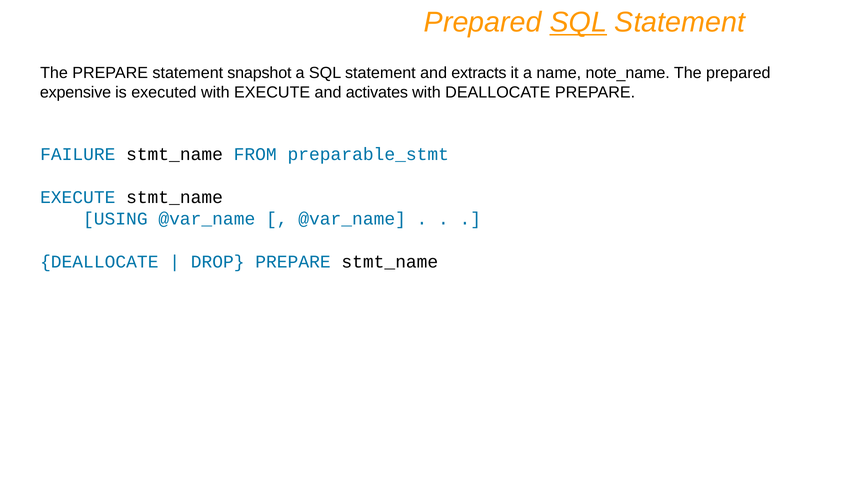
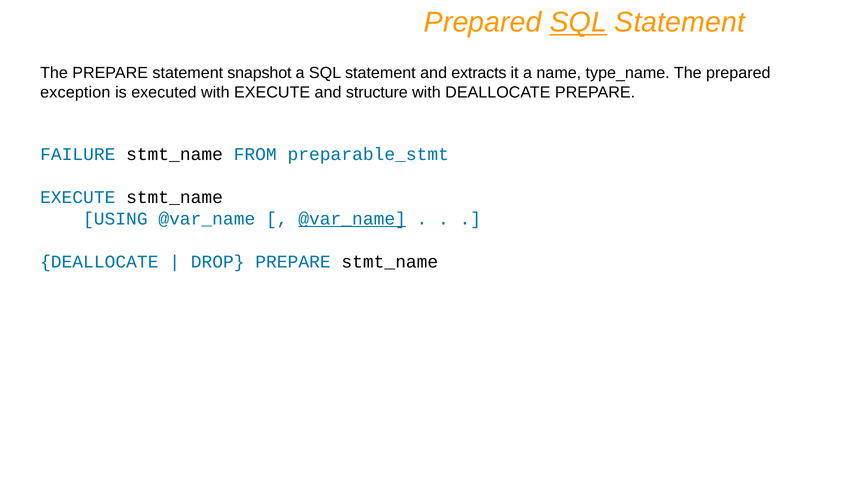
note_name: note_name -> type_name (628, 73)
expensive: expensive -> exception (75, 92)
activates: activates -> structure (377, 92)
@var_name underline: none -> present (352, 219)
